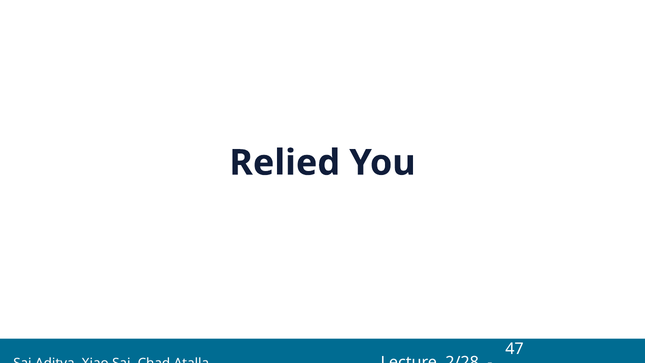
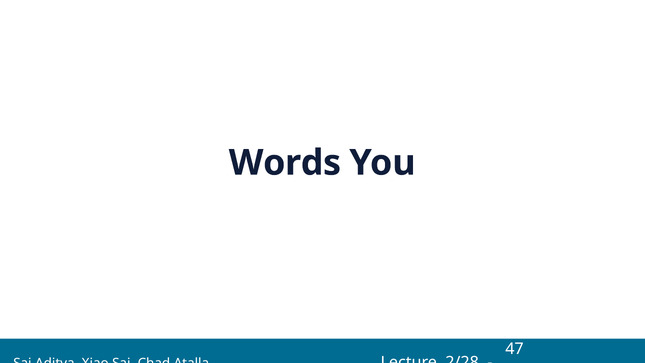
Relied: Relied -> Words (285, 163)
